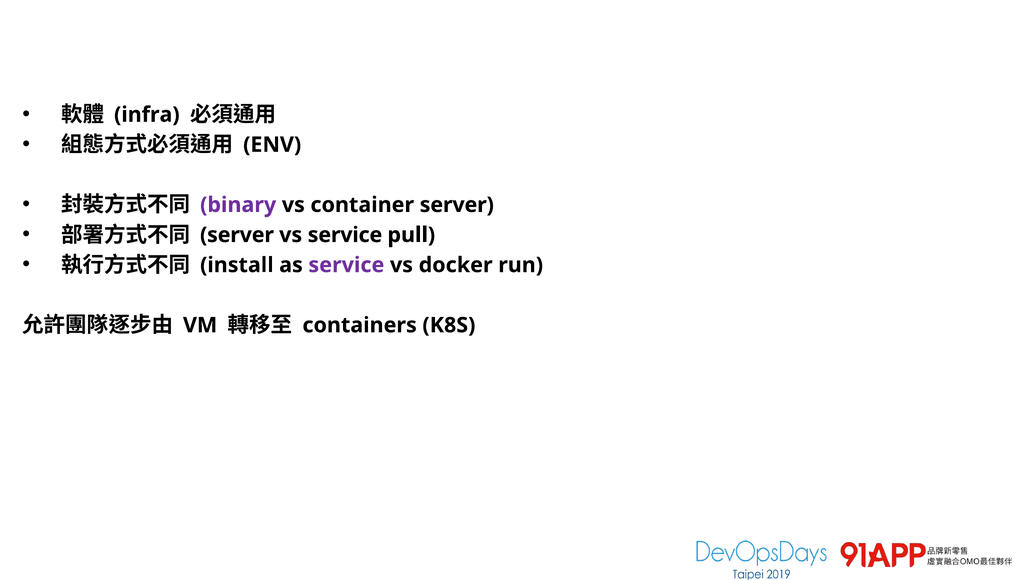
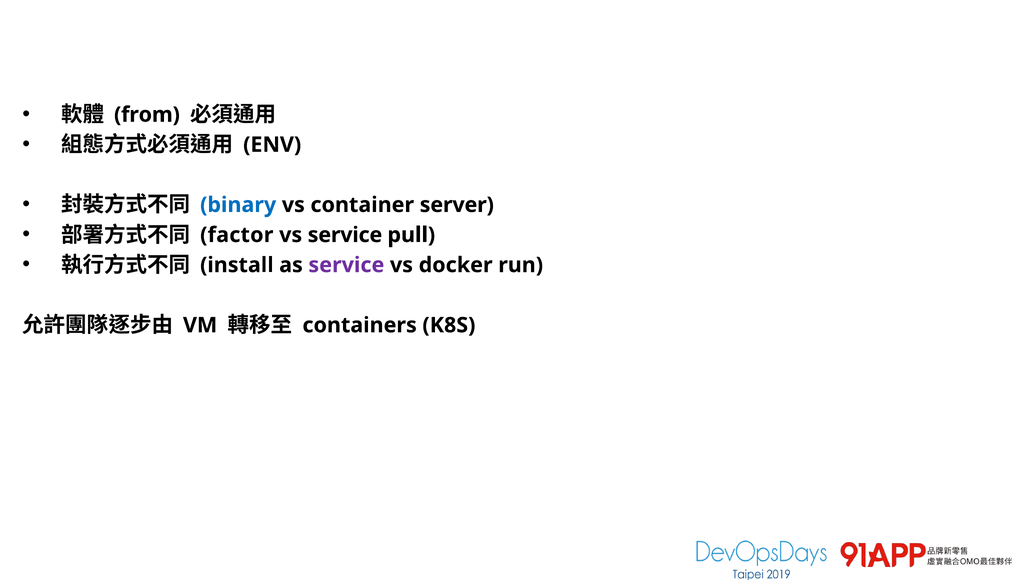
infra: infra -> from (147, 115)
binary colour: purple -> blue (238, 205)
server: server -> factor (237, 235)
